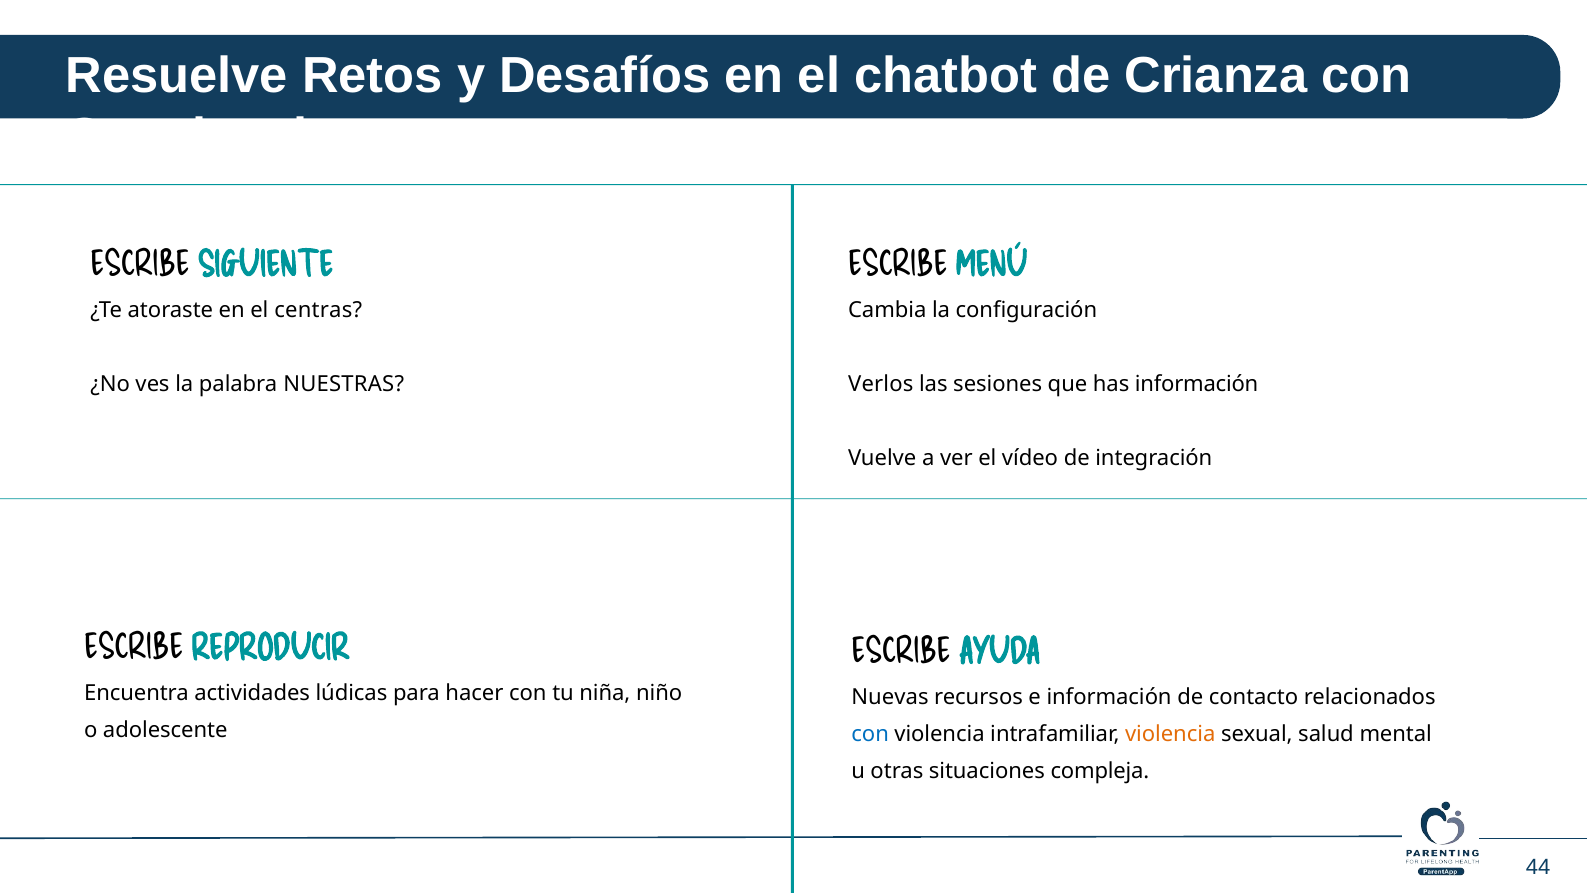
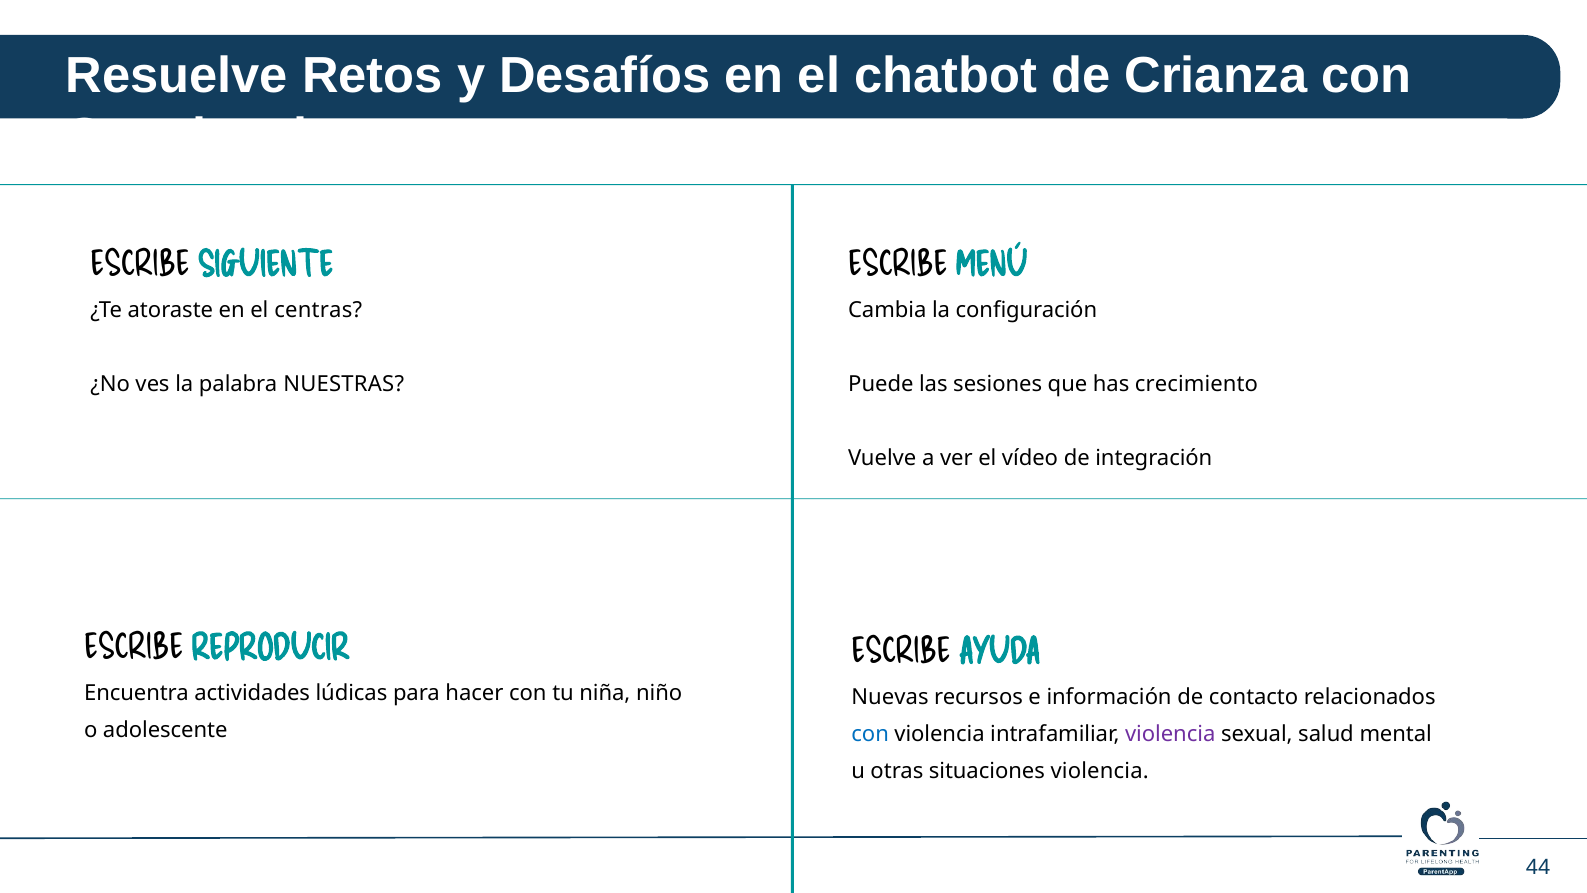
Verlos: Verlos -> Puede (881, 384)
has información: información -> crecimiento (1196, 384)
violencia colour: orange -> purple (1170, 734)
situaciones compleja: compleja -> violencia (1100, 771)
